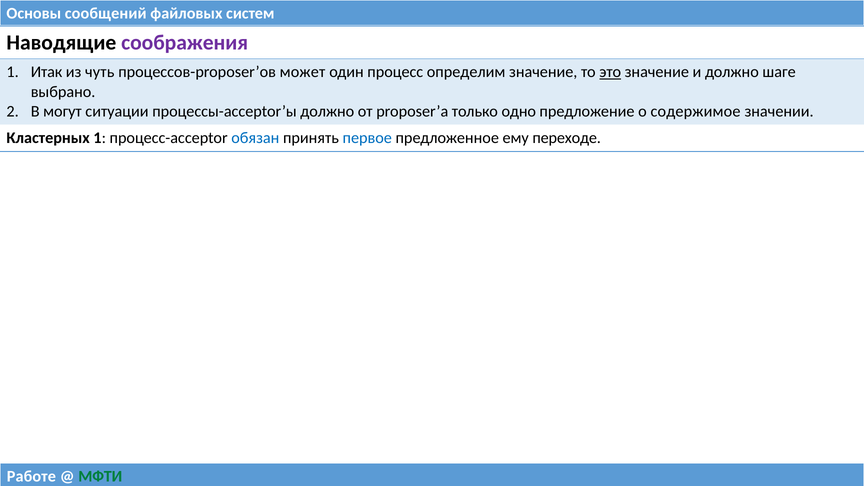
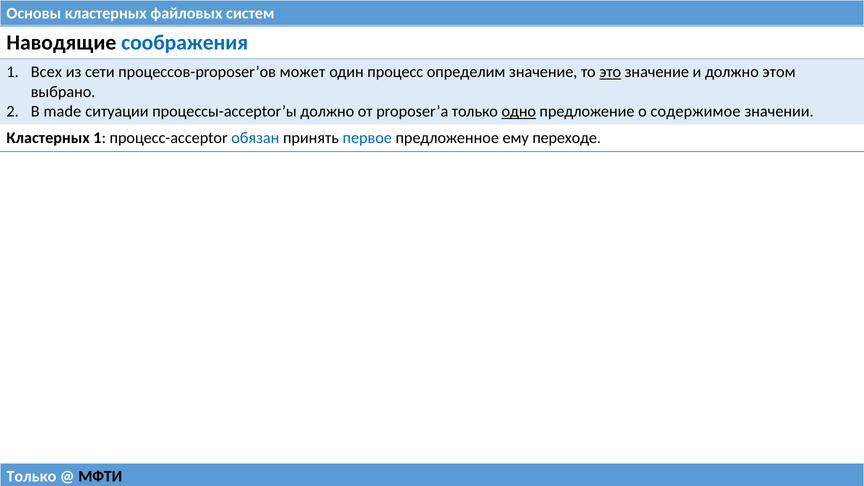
Основы сообщений: сообщений -> кластерных (106, 13)
соображения colour: purple -> blue (185, 43)
Итак: Итак -> Всех (46, 72)
чуть: чуть -> сети (100, 72)
шаге: шаге -> этом (779, 72)
могут: могут -> made (62, 112)
одно underline: none -> present (519, 112)
Работе: Работе -> Только (31, 476)
МФТИ colour: green -> black (100, 476)
